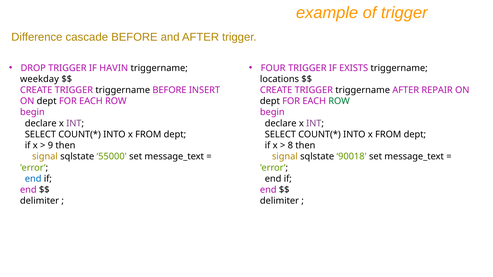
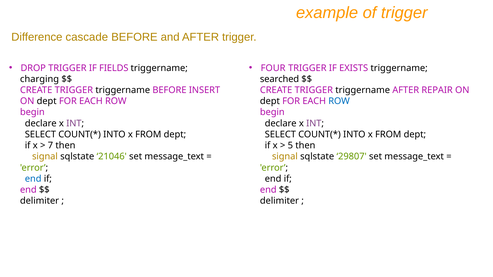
HAVIN: HAVIN -> FIELDS (114, 68)
weekday: weekday -> charging (40, 79)
locations: locations -> searched (280, 79)
ROW colour: green -> blue (339, 101)
9: 9 -> 7 (50, 146)
8: 8 -> 5 (290, 146)
55000: 55000 -> 21046 (112, 157)
90018: 90018 -> 29807 (352, 157)
